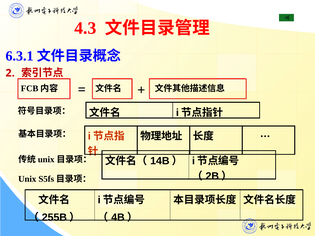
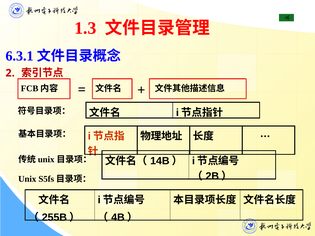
4.3: 4.3 -> 1.3 (85, 28)
